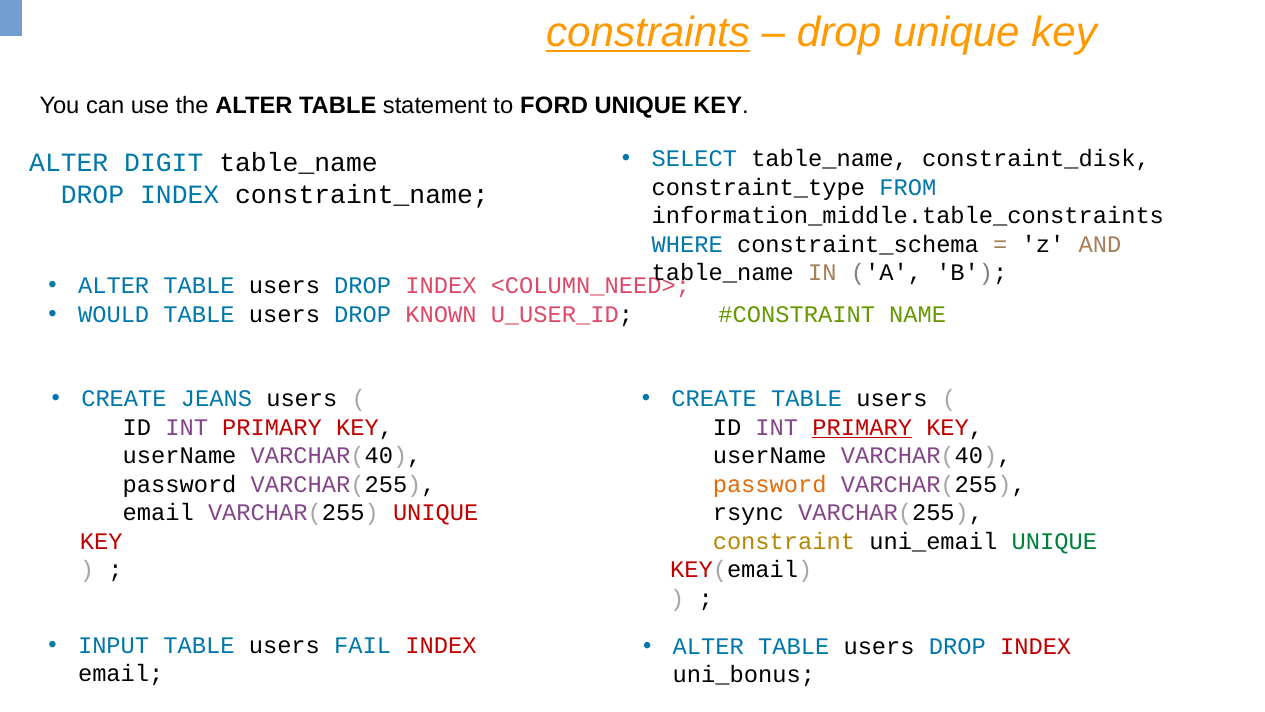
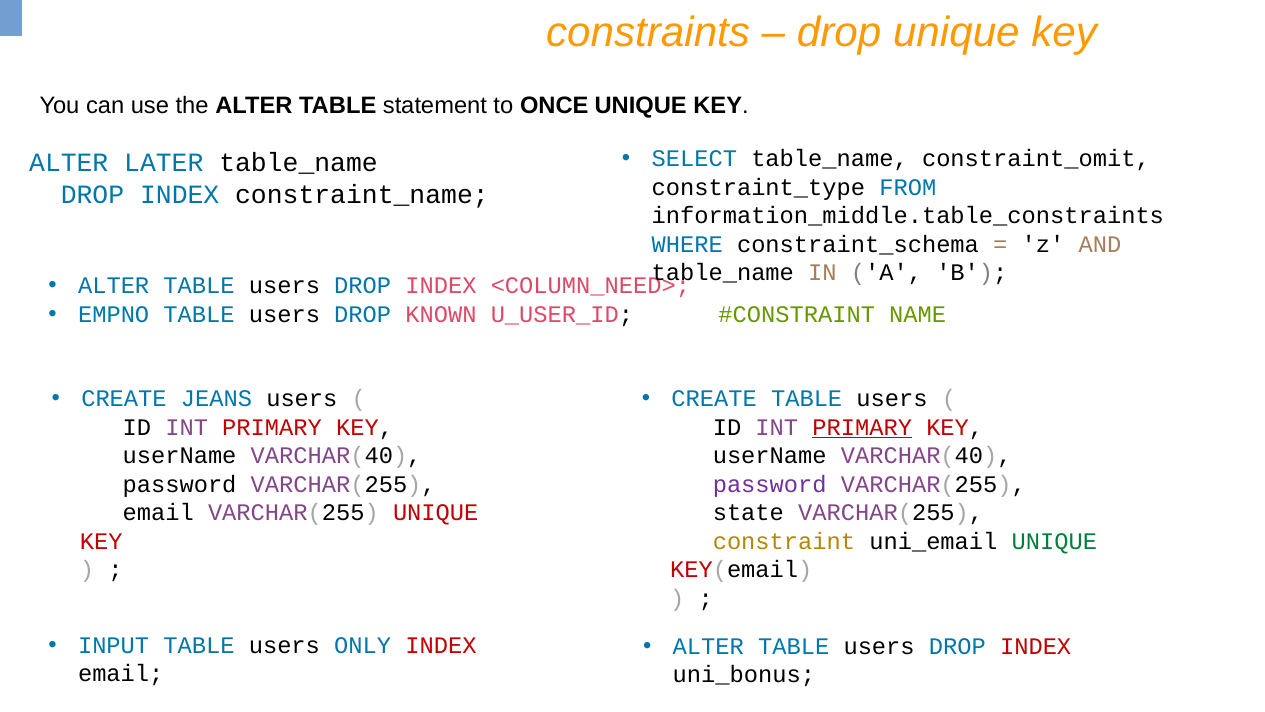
constraints underline: present -> none (648, 33)
FORD: FORD -> ONCE (554, 105)
constraint_disk: constraint_disk -> constraint_omit (1036, 159)
DIGIT: DIGIT -> LATER (164, 163)
WOULD: WOULD -> EMPNO (114, 314)
password colour: orange -> purple (770, 484)
rsync: rsync -> state (748, 513)
FAIL: FAIL -> ONLY (363, 645)
